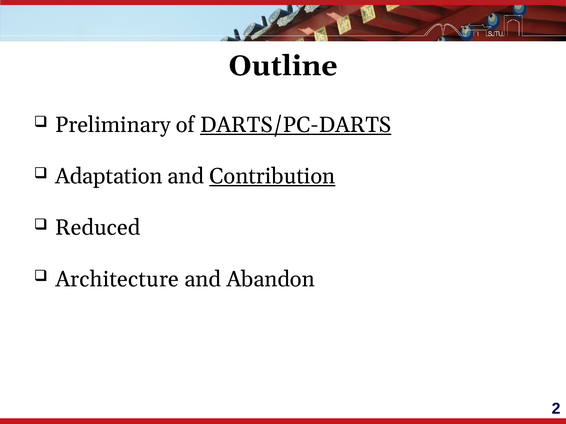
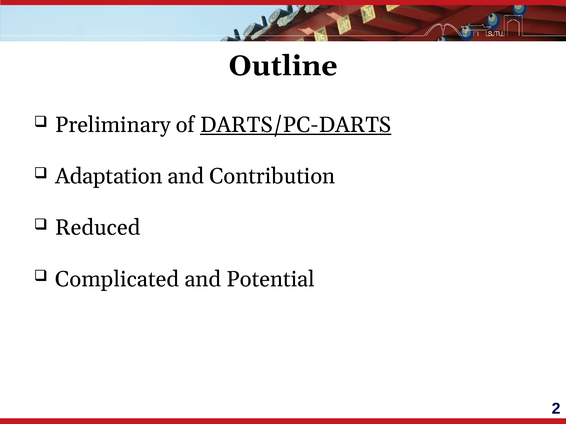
Contribution underline: present -> none (272, 177)
Architecture: Architecture -> Complicated (117, 279)
Abandon: Abandon -> Potential (271, 279)
